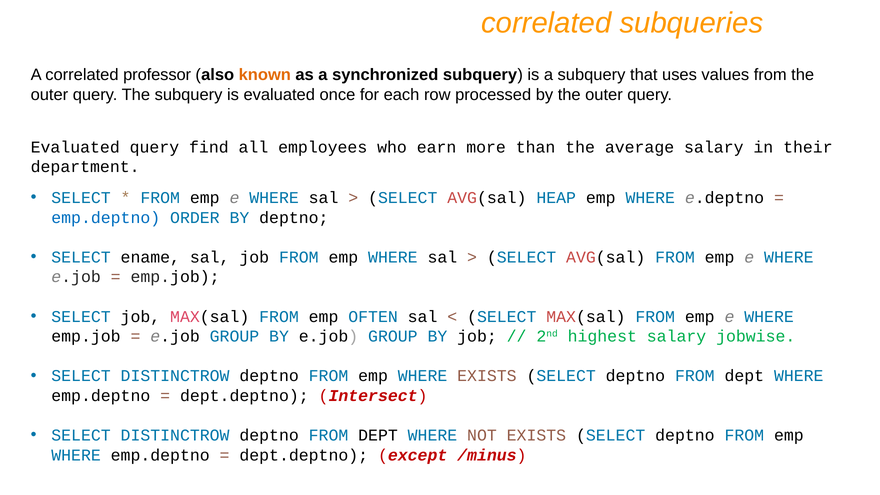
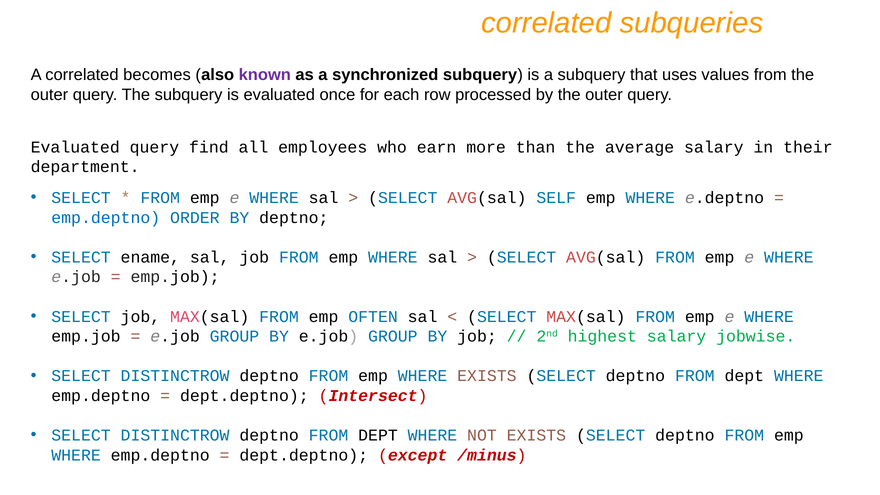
professor: professor -> becomes (157, 75)
known colour: orange -> purple (265, 75)
HEAP: HEAP -> SELF (556, 198)
